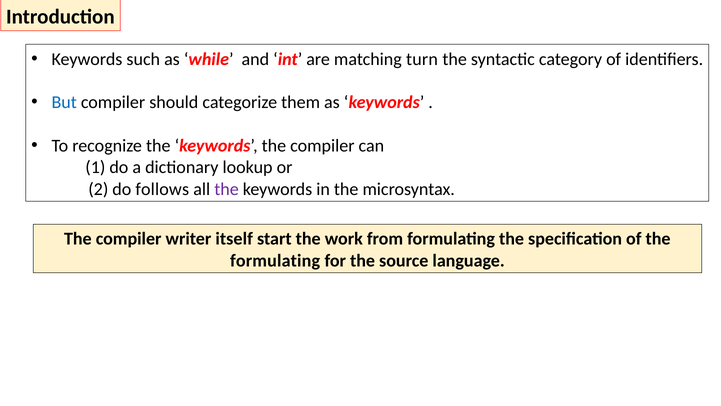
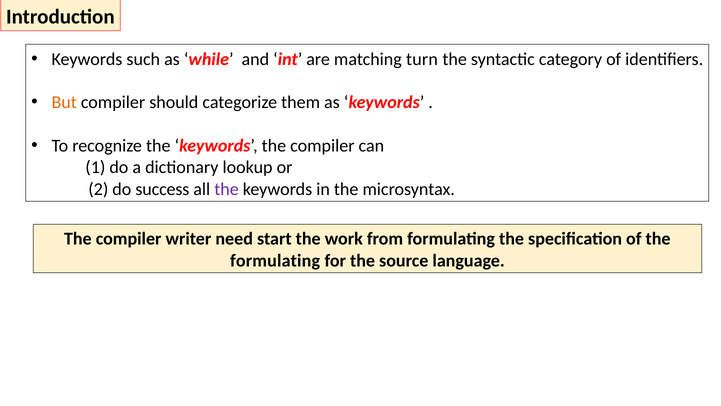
But colour: blue -> orange (64, 102)
follows: follows -> success (162, 189)
itself: itself -> need (234, 239)
